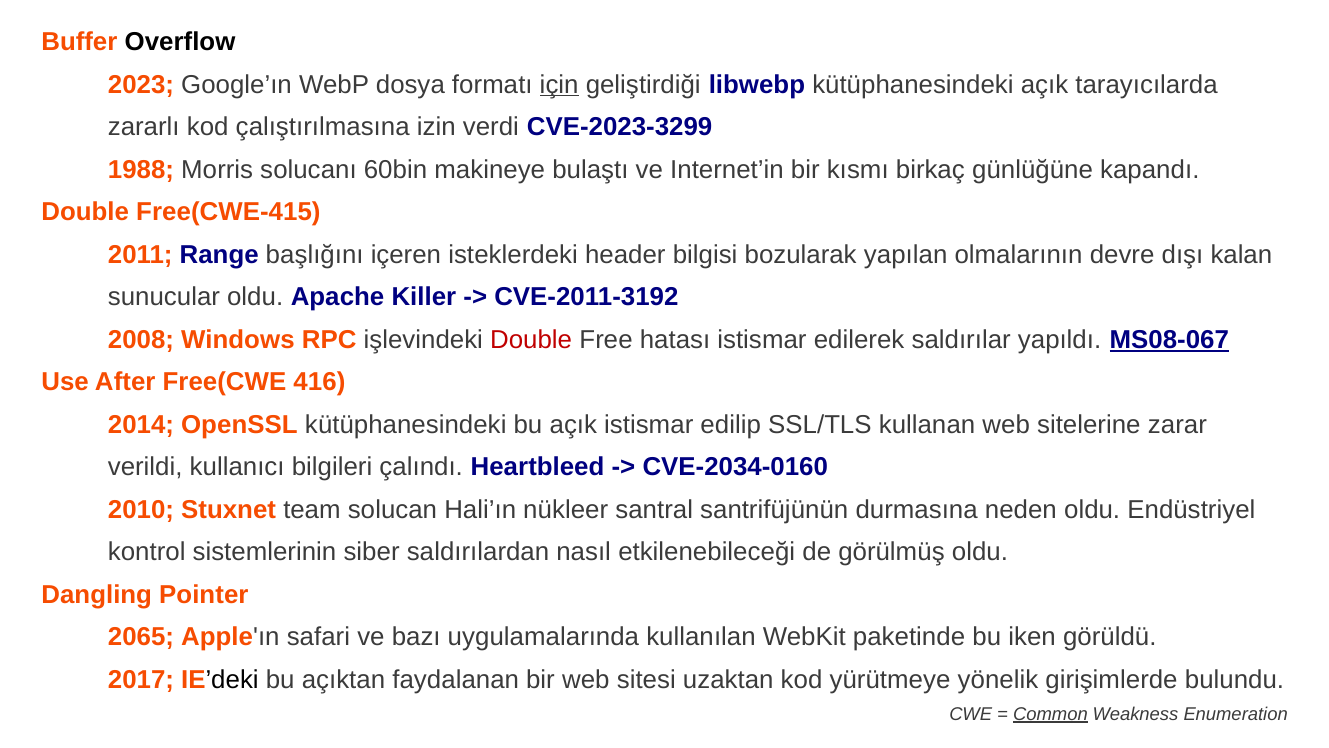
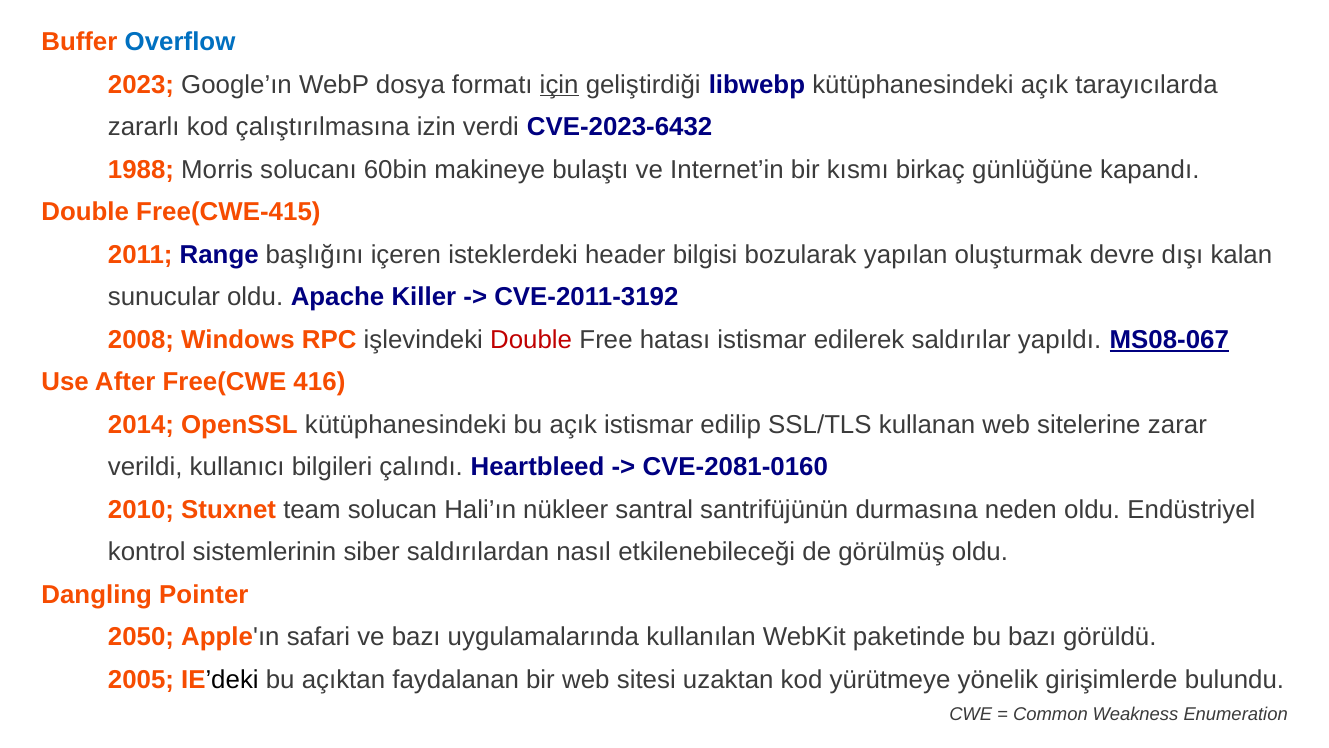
Overflow colour: black -> blue (180, 42)
CVE-2023-3299: CVE-2023-3299 -> CVE-2023-6432 (620, 127)
olmalarının: olmalarının -> oluşturmak (1018, 254)
CVE-2034-0160: CVE-2034-0160 -> CVE-2081-0160 (735, 467)
2065: 2065 -> 2050 (141, 637)
bu iken: iken -> bazı (1032, 637)
2017: 2017 -> 2005 (141, 679)
Common underline: present -> none (1050, 714)
